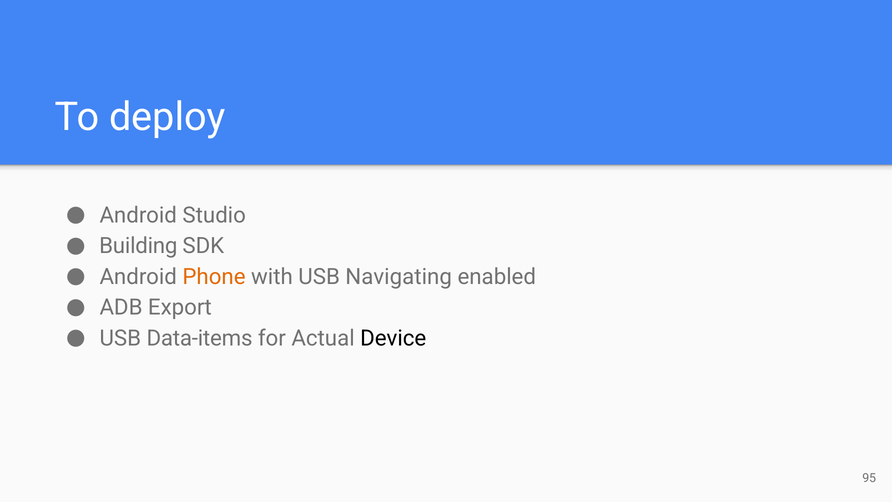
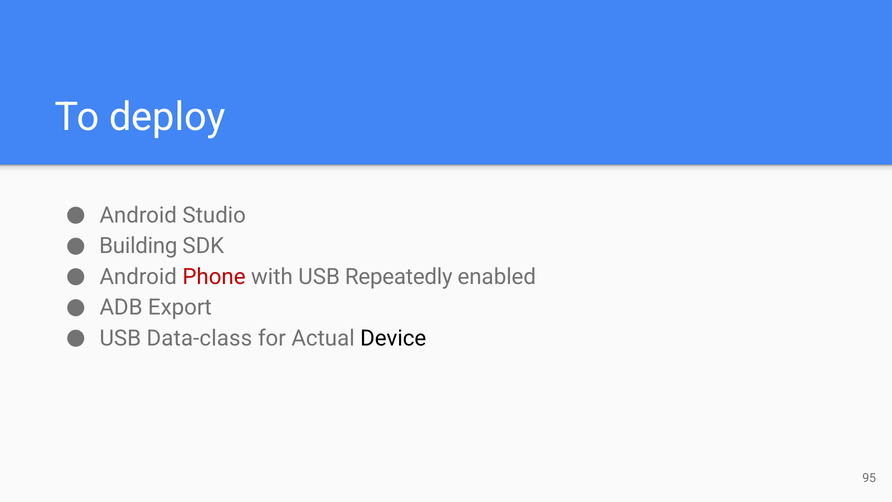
Phone colour: orange -> red (214, 277)
Navigating: Navigating -> Repeatedly (399, 277)
Data-items: Data-items -> Data-class (199, 338)
